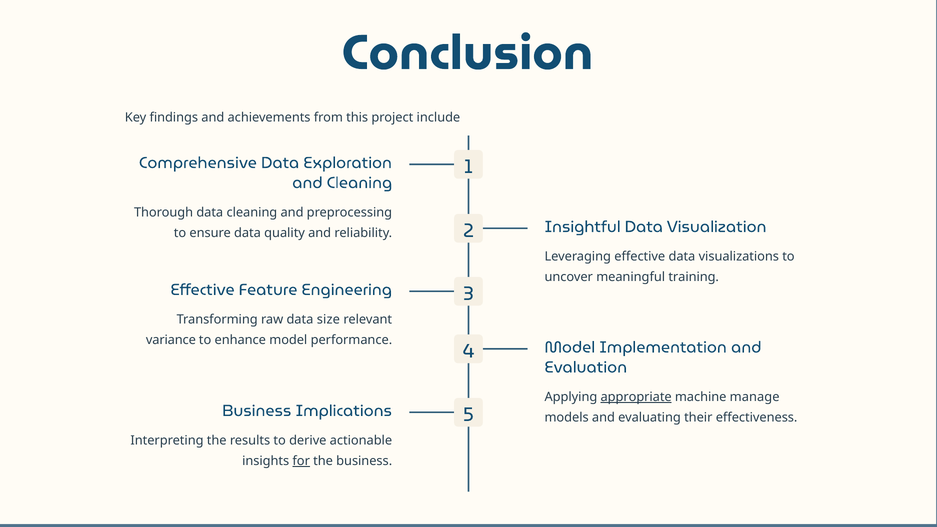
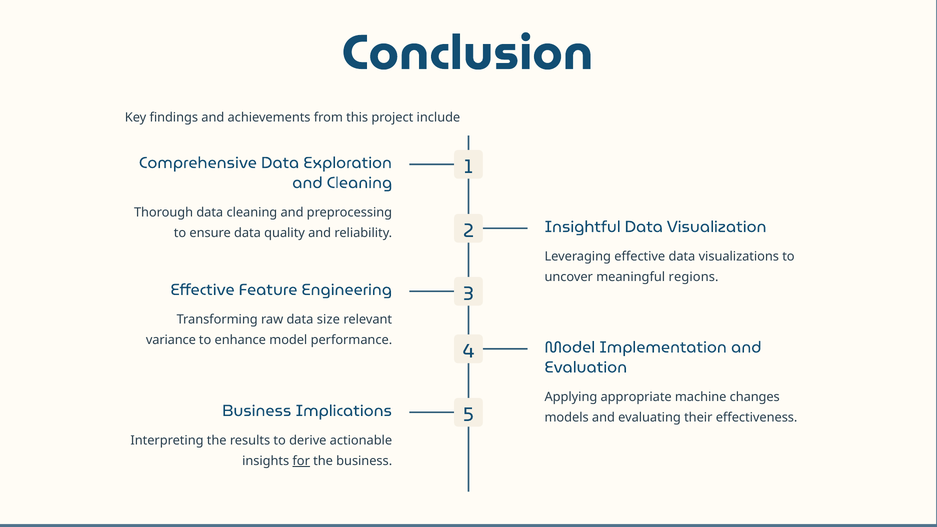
training: training -> regions (694, 277)
appropriate underline: present -> none (636, 397)
manage: manage -> changes (755, 397)
